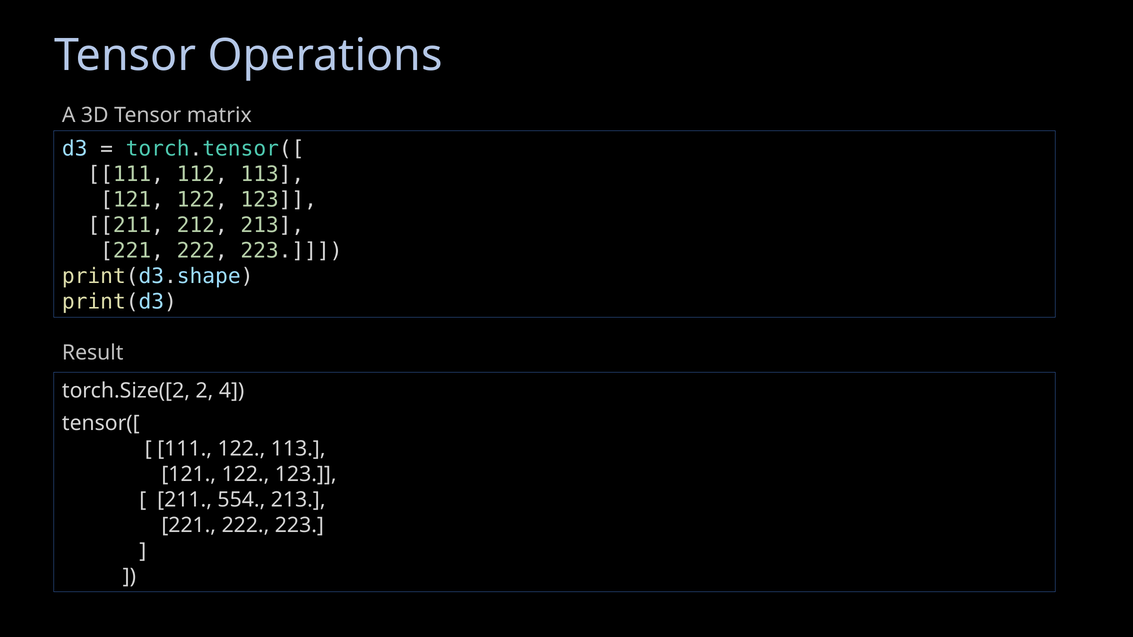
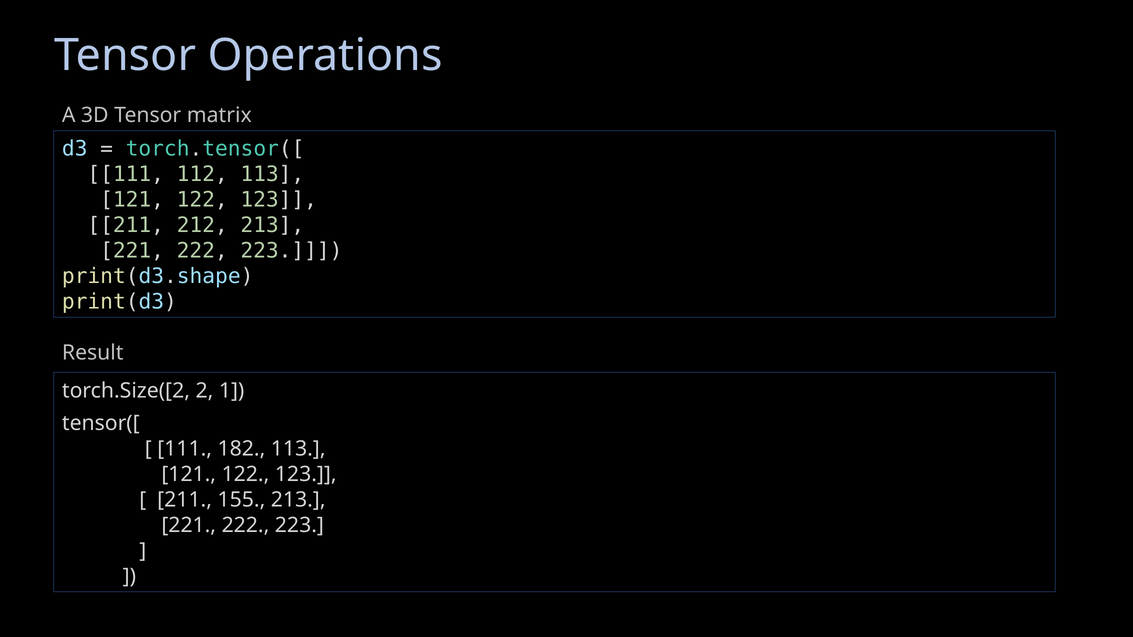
4: 4 -> 1 (232, 391)
111 122: 122 -> 182 (241, 449)
554: 554 -> 155 (241, 500)
